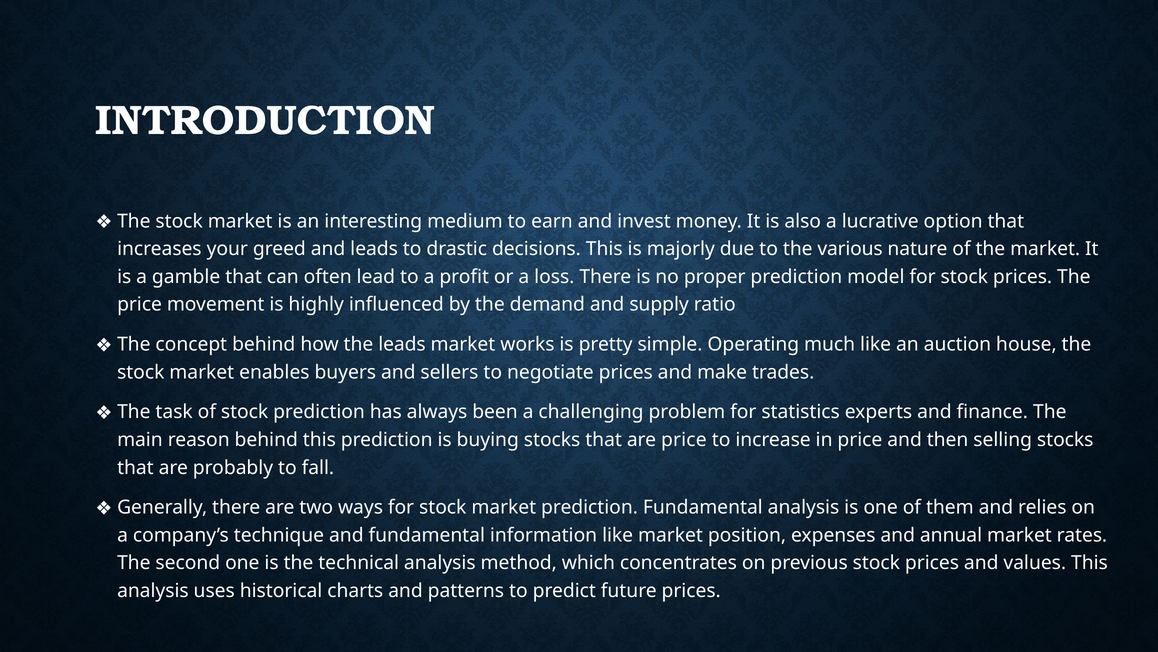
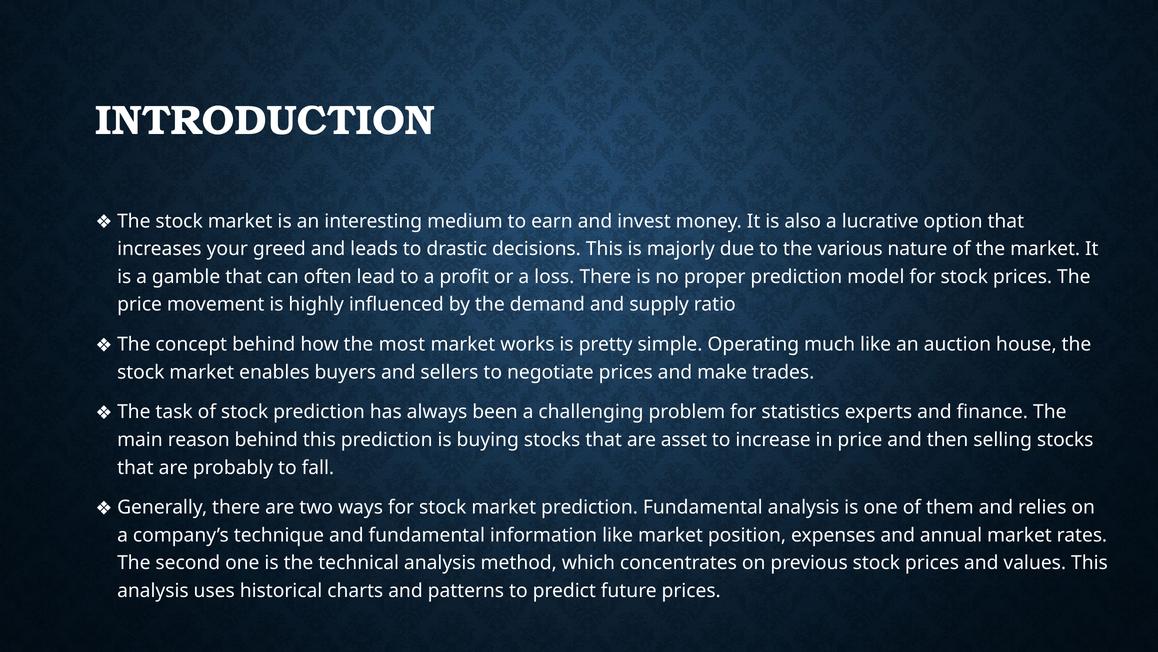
the leads: leads -> most (402, 344)
are price: price -> asset (684, 439)
